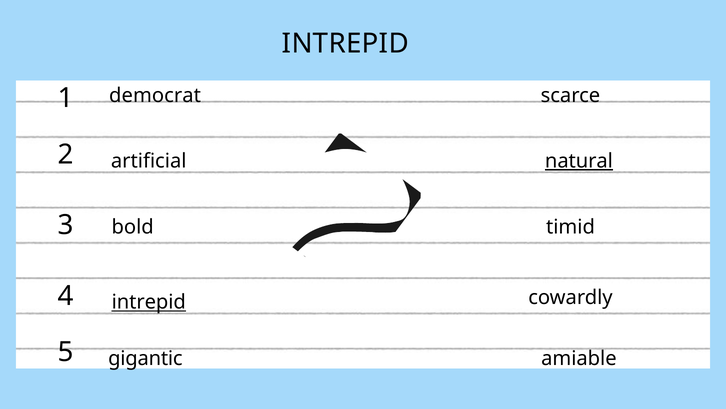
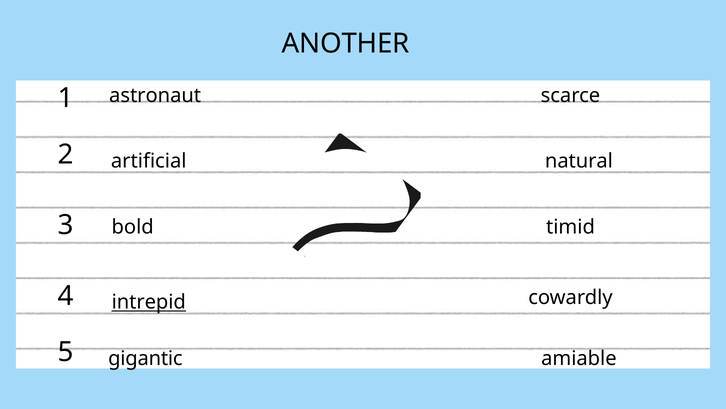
INTREPID: INTREPID -> ANOTHER (346, 44)
democrat: democrat -> astronaut (155, 95)
natural underline: present -> none (579, 161)
